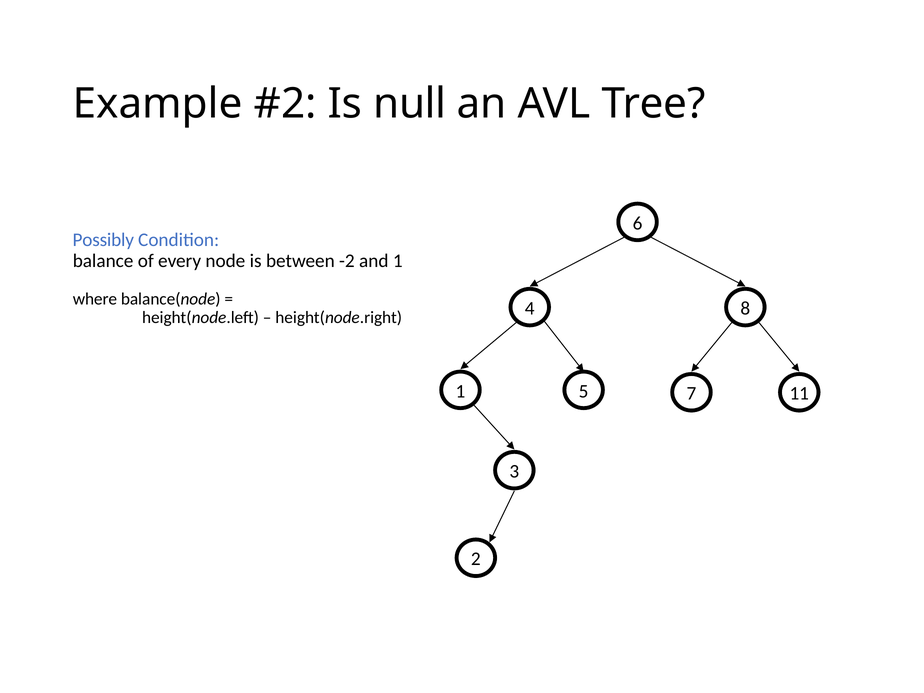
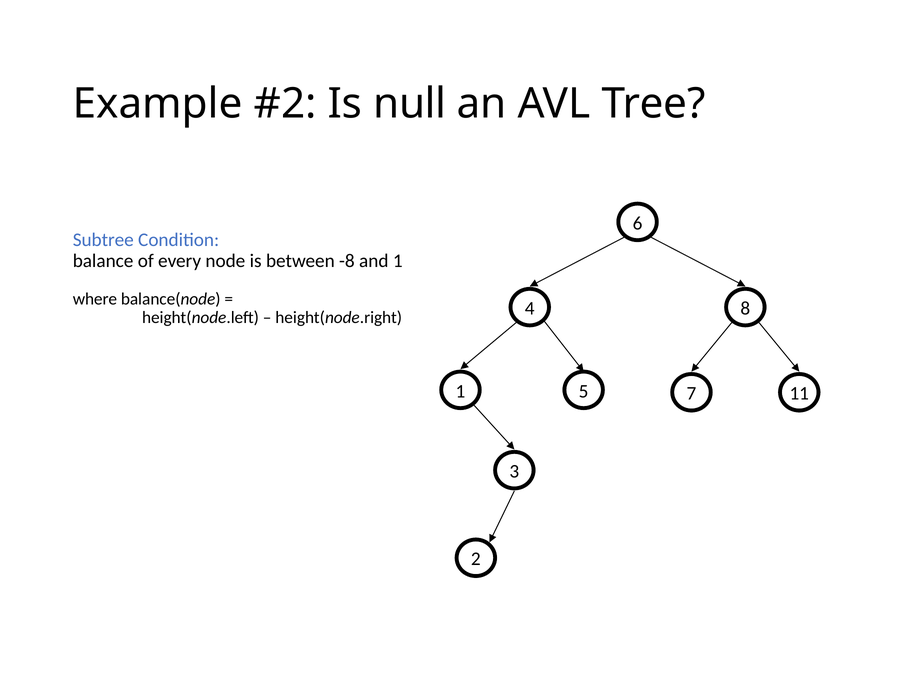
Possibly: Possibly -> Subtree (103, 240)
-2: -2 -> -8 (347, 261)
